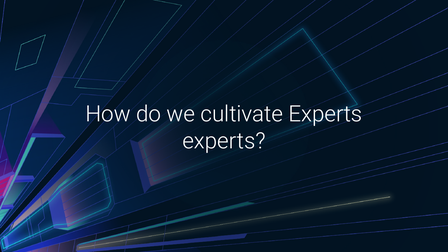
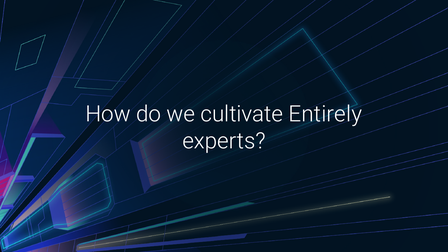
cultivate Experts: Experts -> Entirely (325, 114)
